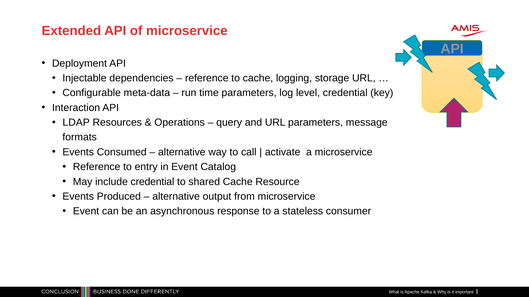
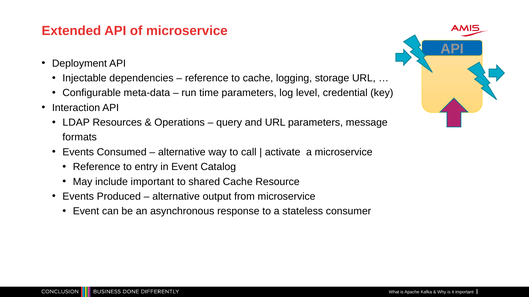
include credential: credential -> important (152, 182)
